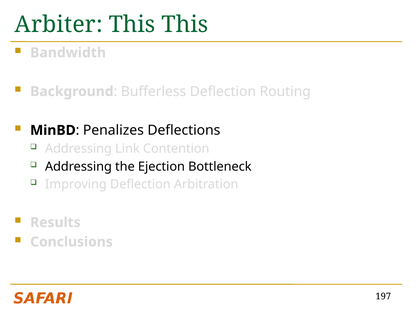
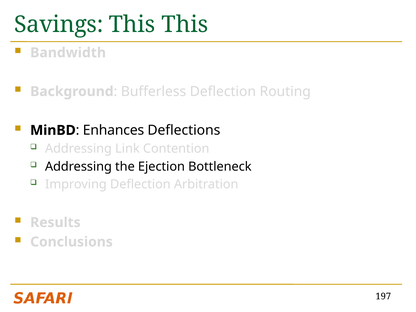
Arbiter: Arbiter -> Savings (59, 24)
Penalizes: Penalizes -> Enhances (113, 130)
